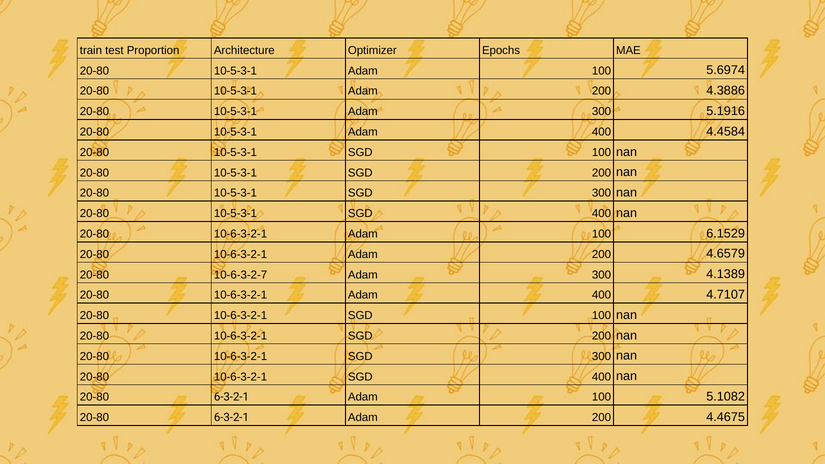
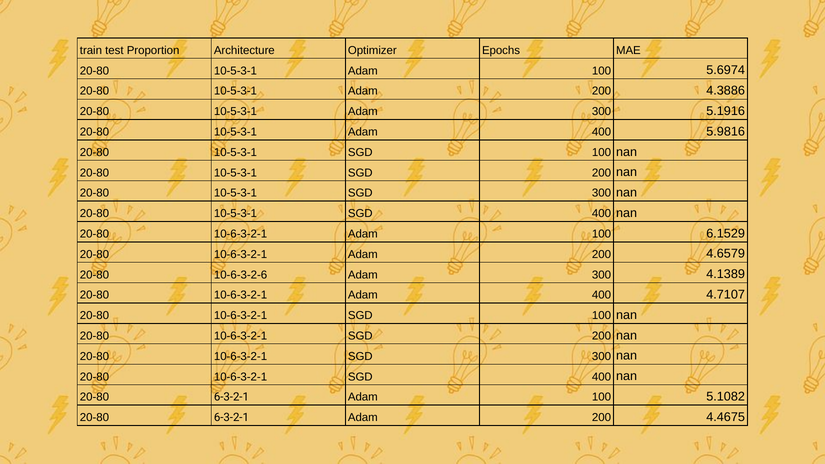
4.4584: 4.4584 -> 5.9816 (726, 131)
10-6-3-2-7: 10-6-3-2-7 -> 10-6-3-2-6 (241, 275)
